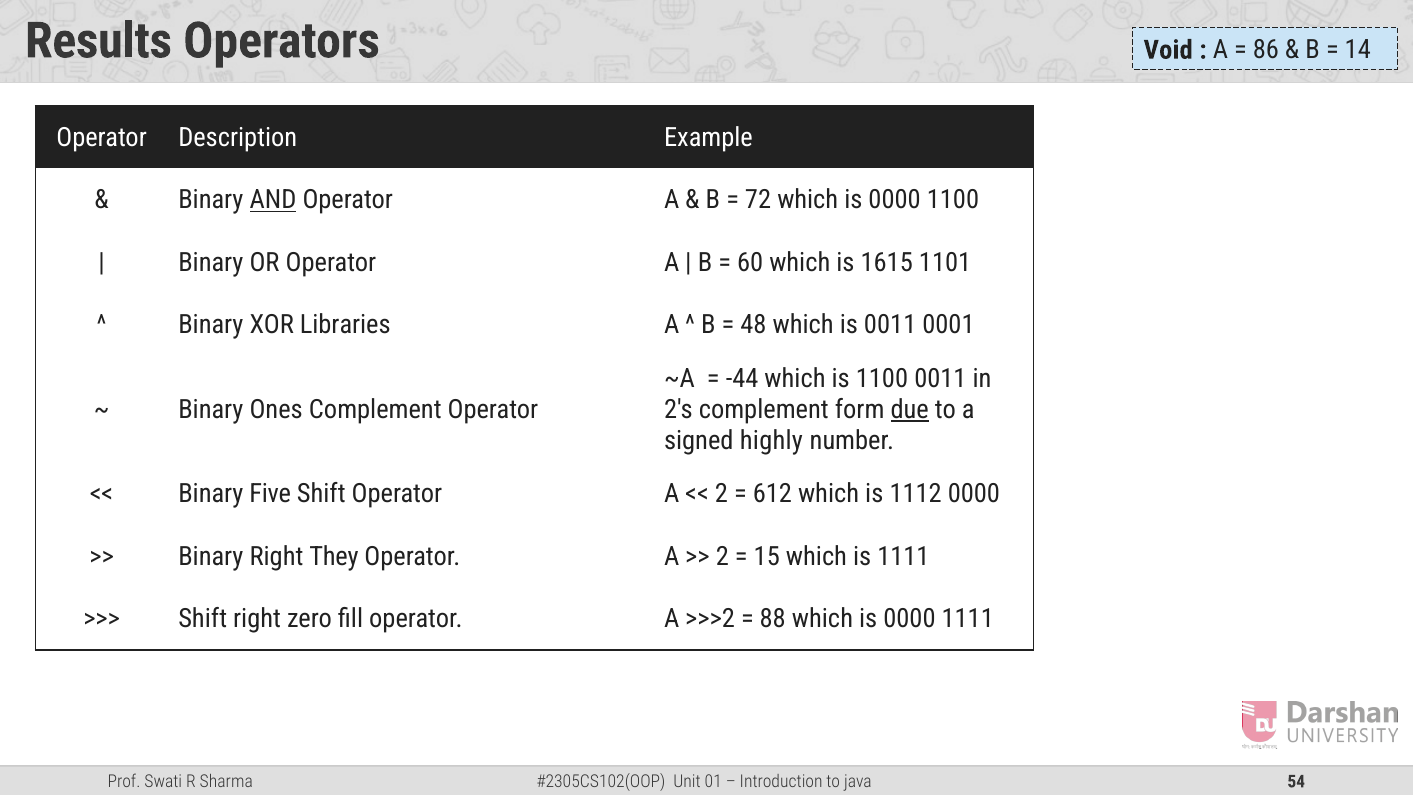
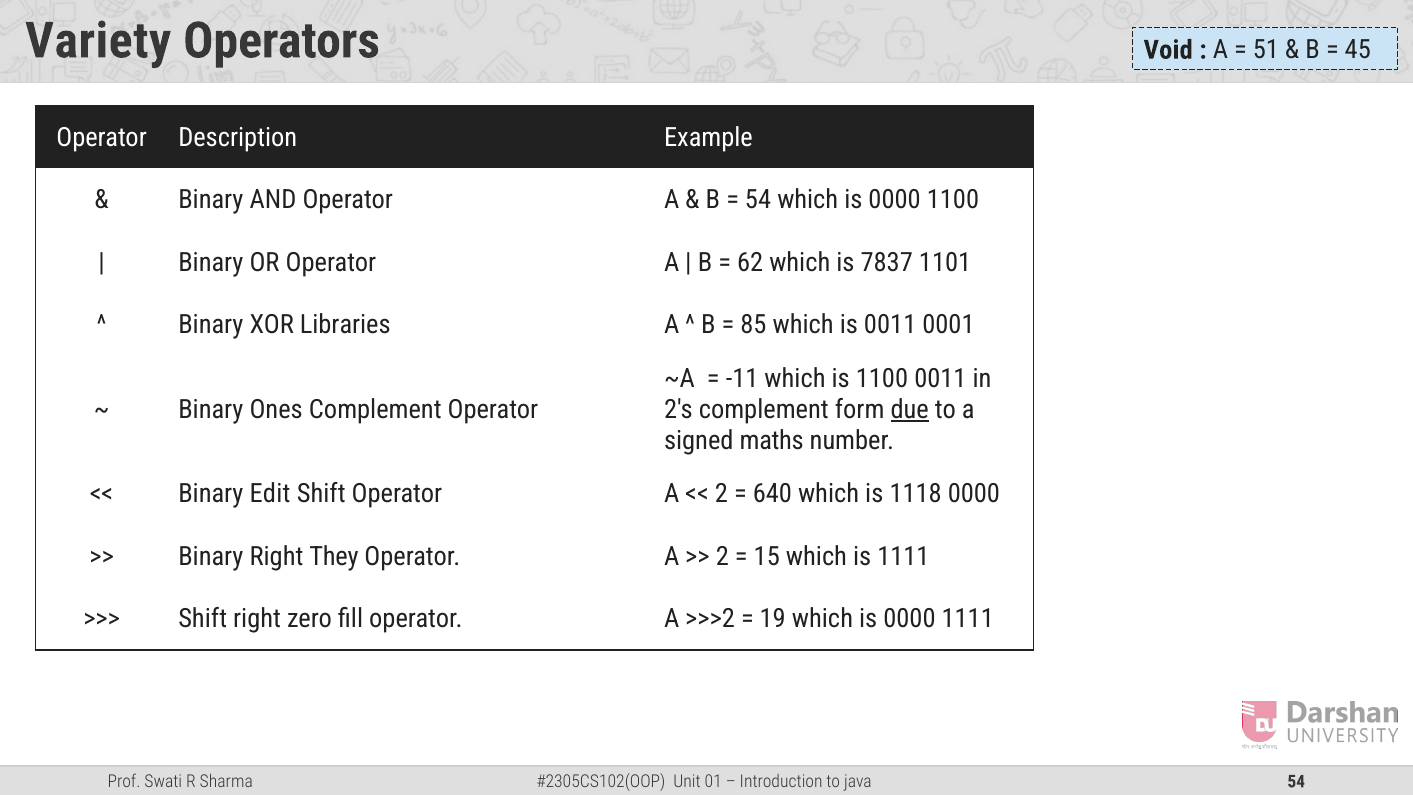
Results: Results -> Variety (98, 41)
86: 86 -> 51 (1266, 50)
14: 14 -> 45 (1358, 50)
AND underline: present -> none (273, 200)
72: 72 -> 54 (758, 200)
60: 60 -> 62 (750, 263)
1615: 1615 -> 7837 (887, 263)
48: 48 -> 85 (753, 325)
-44: -44 -> -11 (742, 378)
highly: highly -> maths (772, 441)
Five: Five -> Edit (270, 494)
612: 612 -> 640 (772, 494)
1112: 1112 -> 1118 (916, 494)
88: 88 -> 19 (773, 619)
